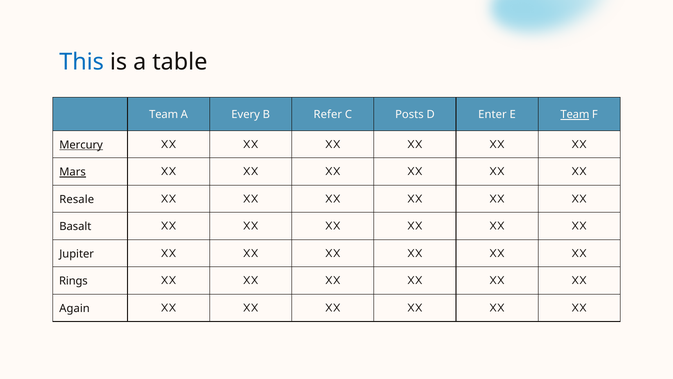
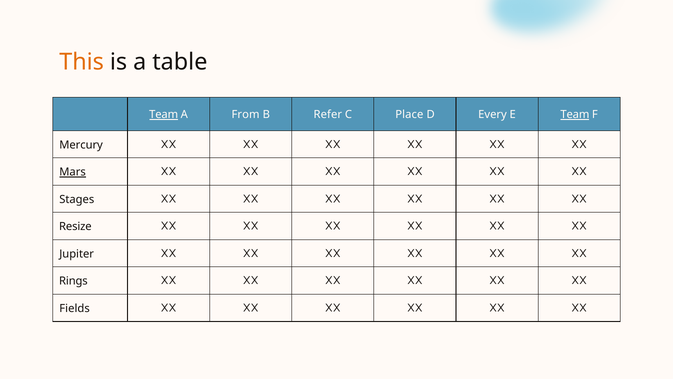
This colour: blue -> orange (82, 62)
Team underline: none -> present (164, 115)
Every: Every -> From (246, 115)
Posts: Posts -> Place (409, 115)
Enter: Enter -> Every (493, 115)
Mercury underline: present -> none (81, 145)
Resale: Resale -> Stages (77, 199)
Basalt: Basalt -> Resize (75, 226)
Again: Again -> Fields (75, 308)
